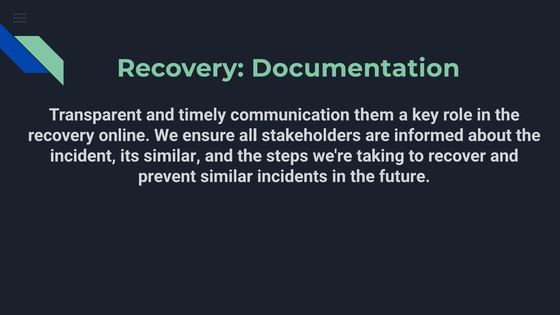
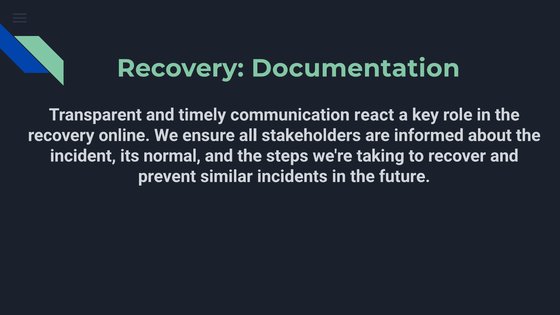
them: them -> react (374, 115)
its similar: similar -> normal (172, 156)
